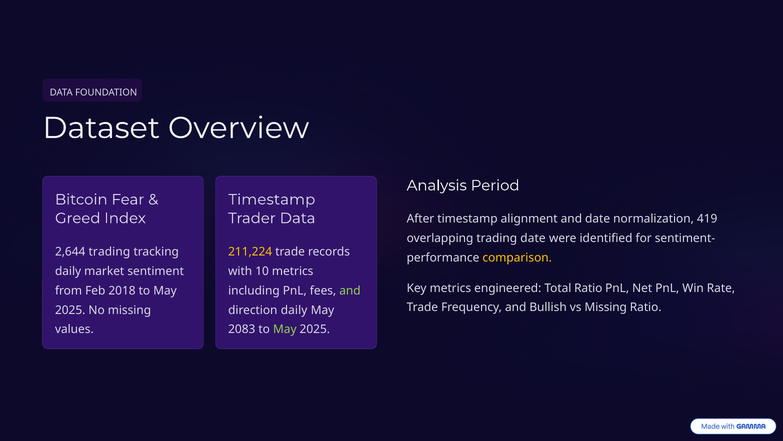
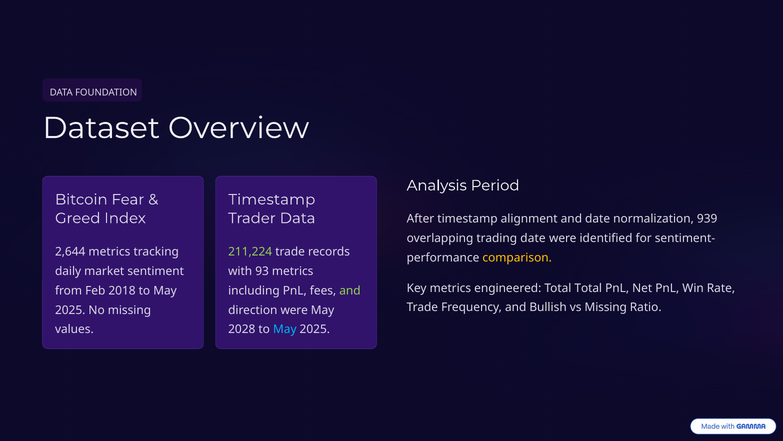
419: 419 -> 939 (707, 219)
2,644 trading: trading -> metrics (109, 252)
211,224 colour: yellow -> light green (250, 252)
10: 10 -> 93 (262, 271)
Total Ratio: Ratio -> Total (588, 288)
direction daily: daily -> were (294, 310)
2083: 2083 -> 2028 (242, 329)
May colour: light green -> light blue (285, 329)
